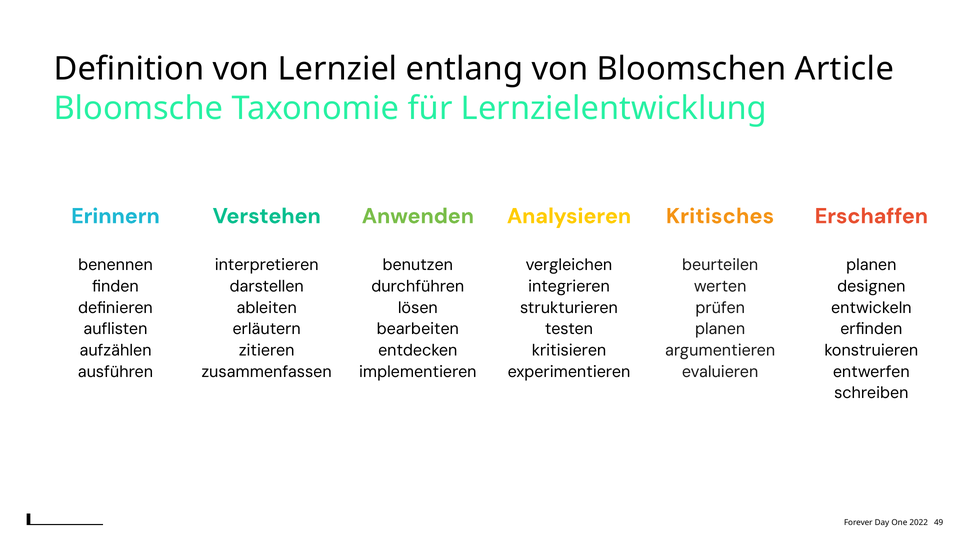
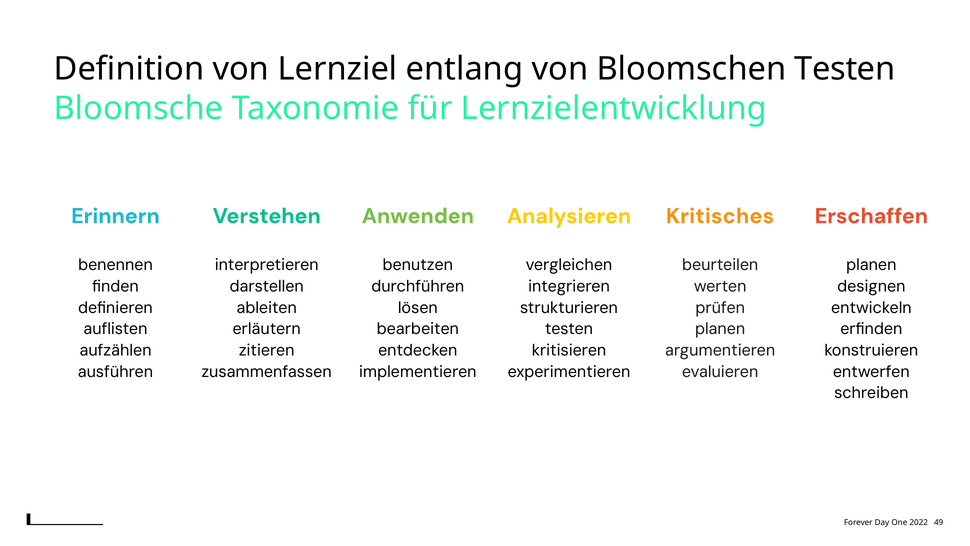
Bloomschen Article: Article -> Testen (845, 69)
